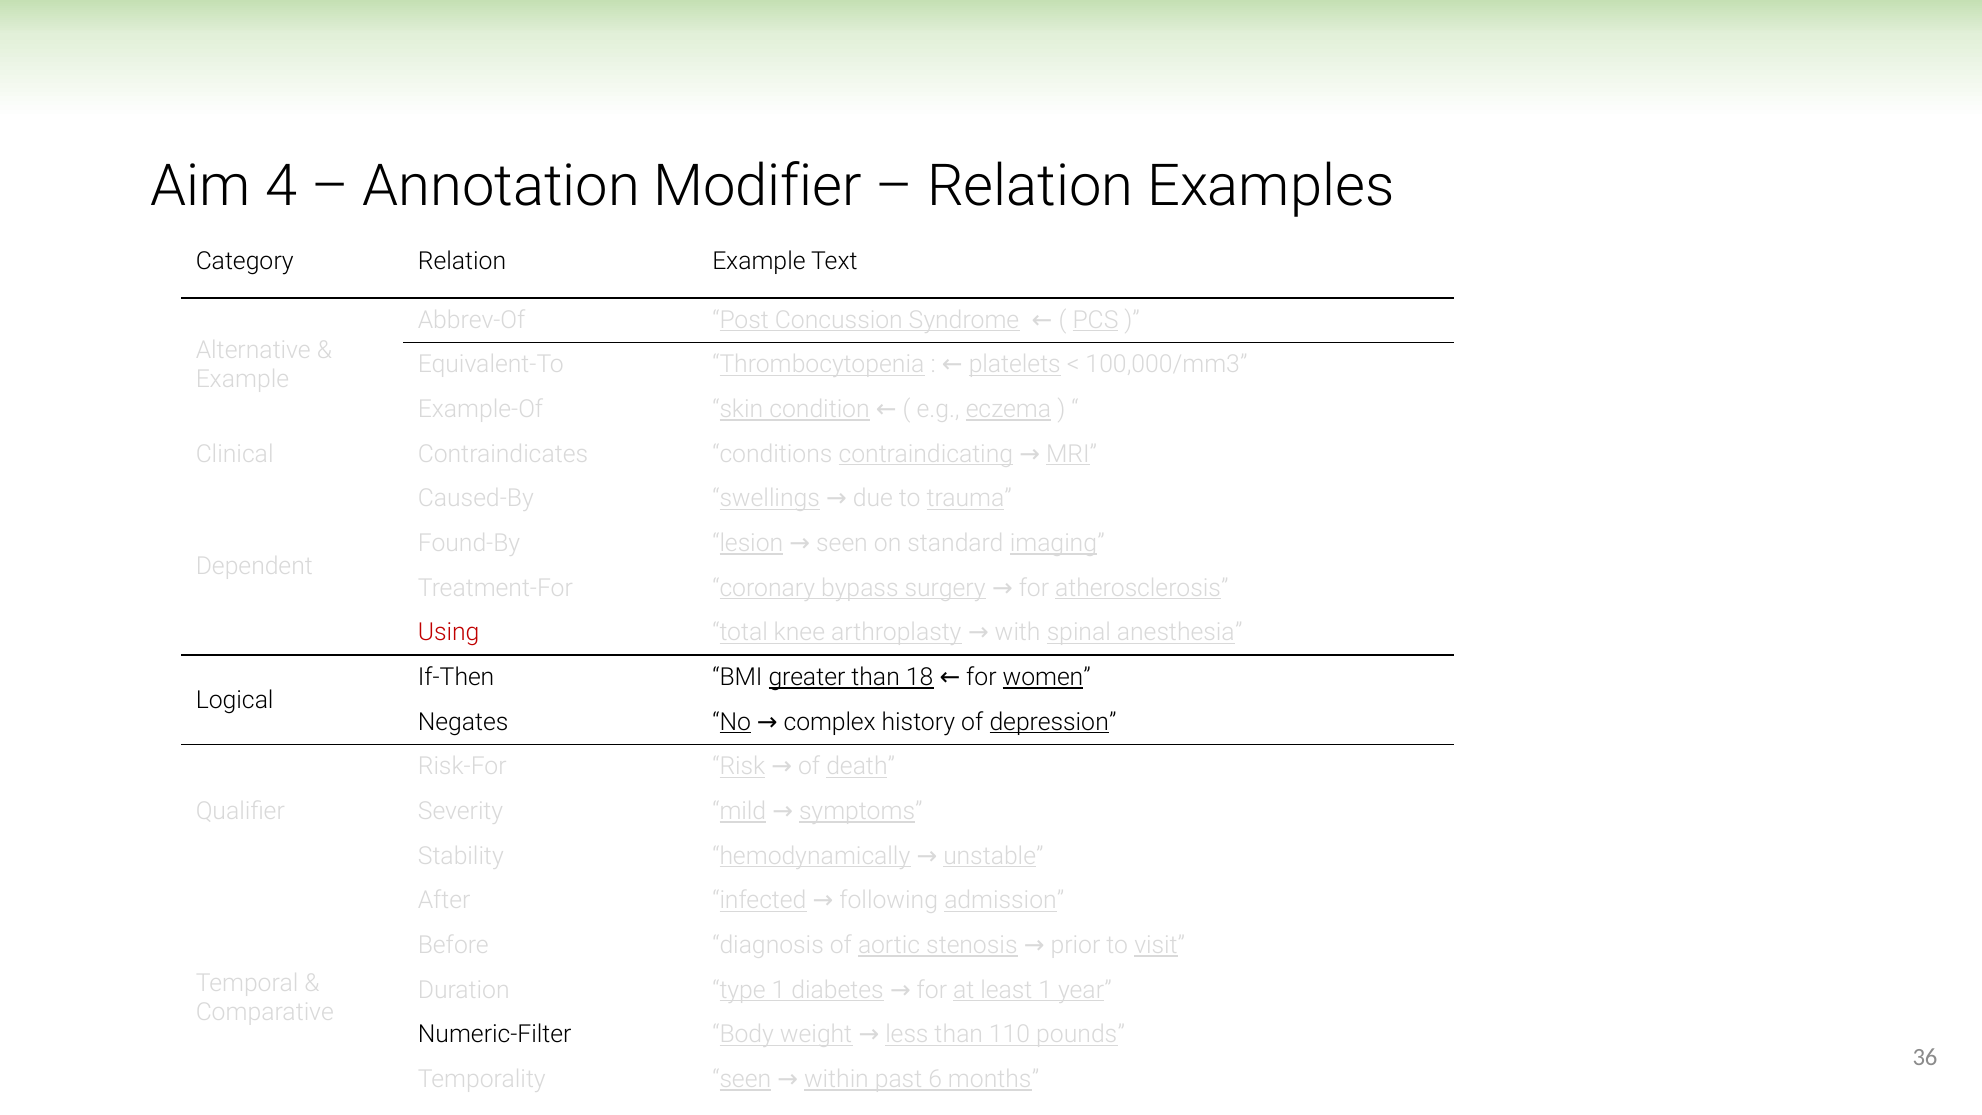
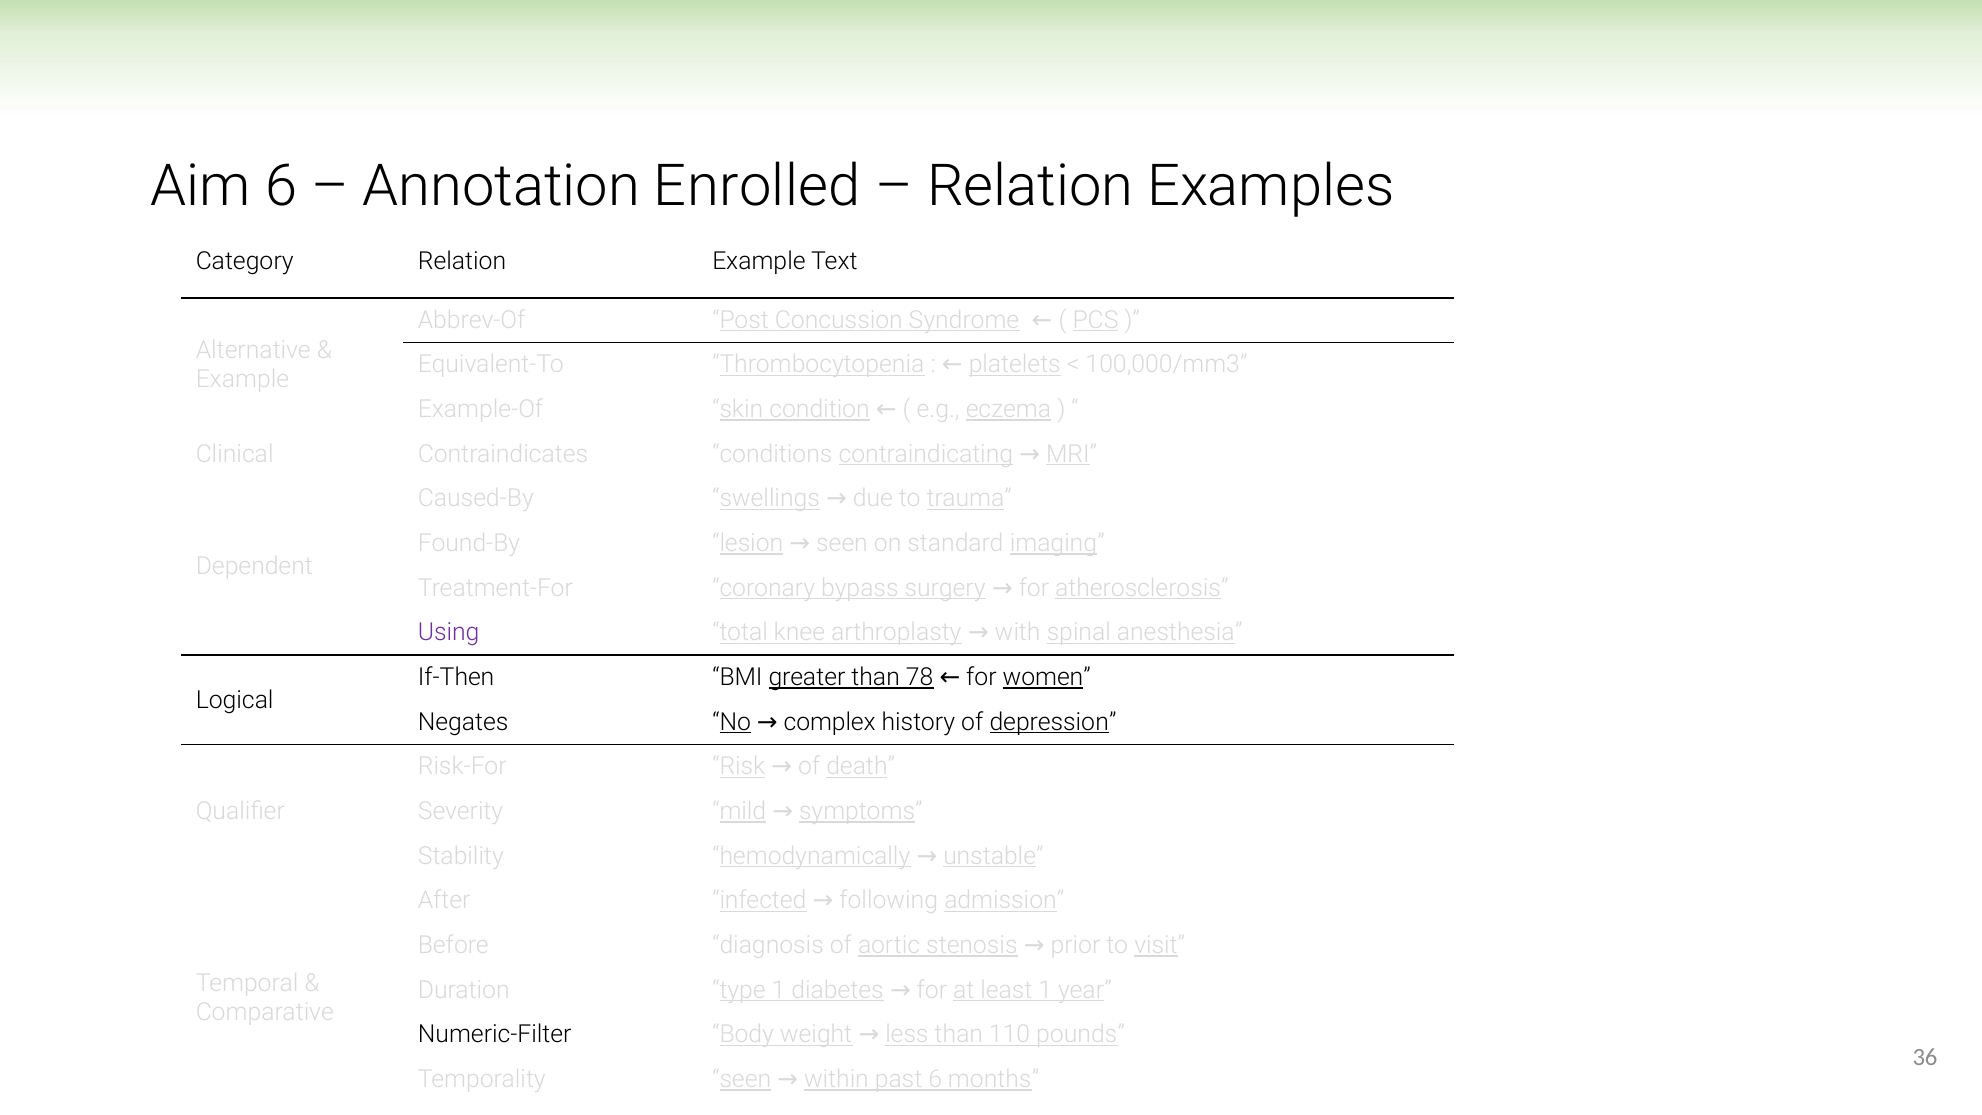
Aim 4: 4 -> 6 (281, 187)
Modifier: Modifier -> Enrolled (757, 187)
Using colour: red -> purple (449, 633)
18: 18 -> 78 (920, 677)
